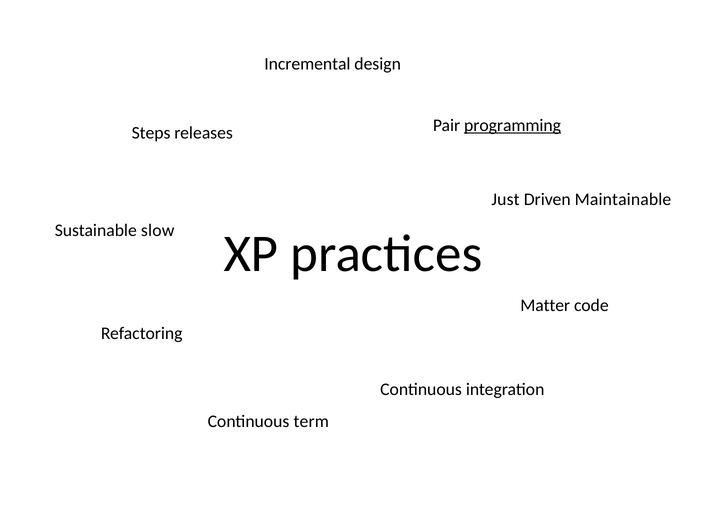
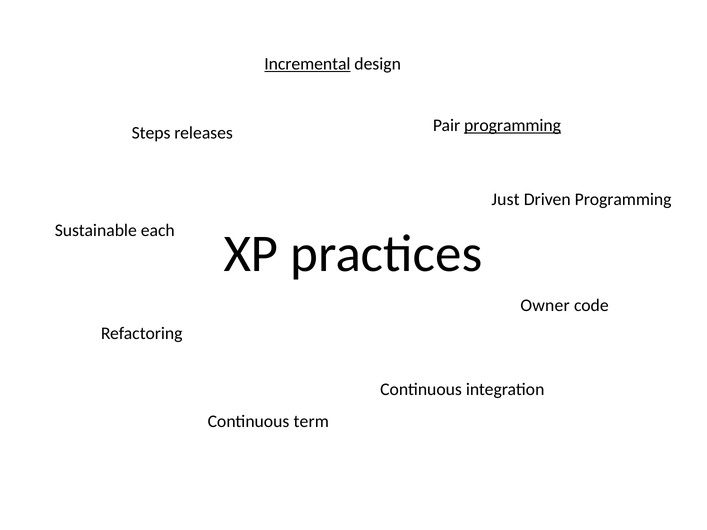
Incremental underline: none -> present (307, 64)
Driven Maintainable: Maintainable -> Programming (623, 200)
slow: slow -> each (158, 230)
Matter: Matter -> Owner (545, 305)
